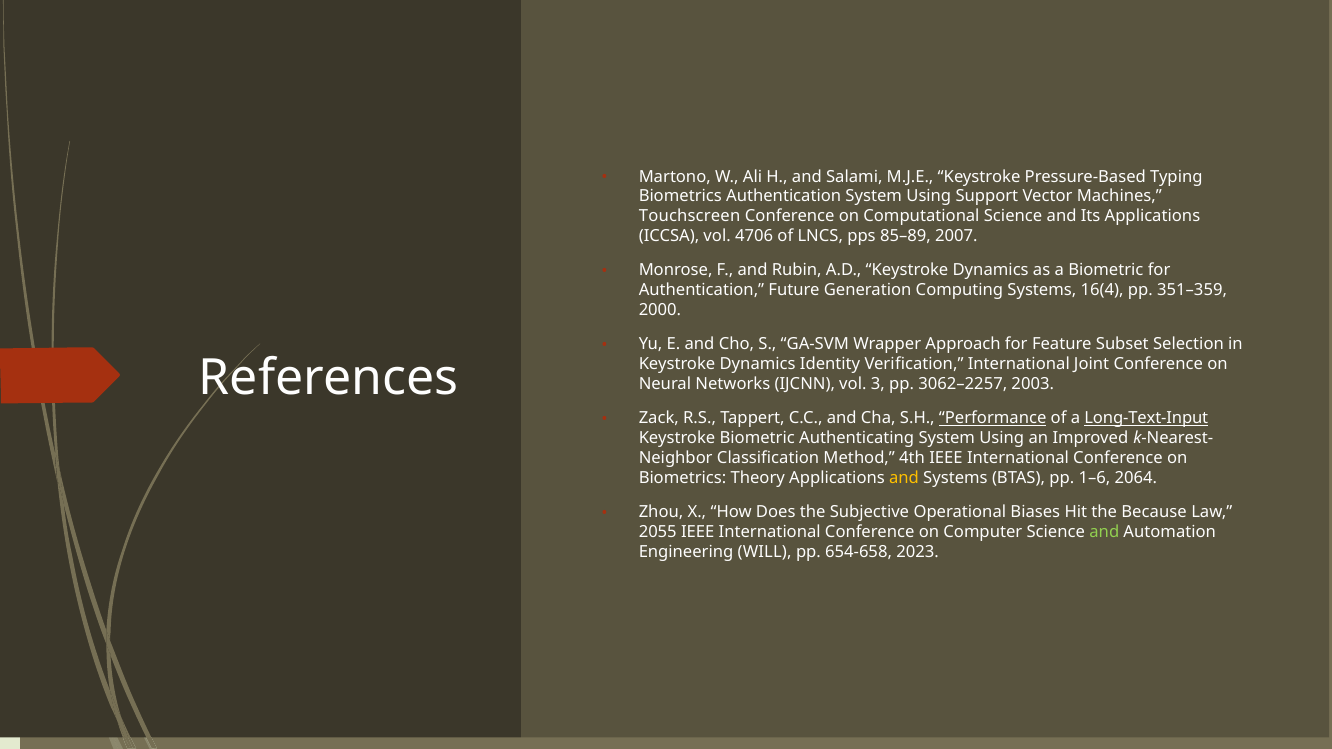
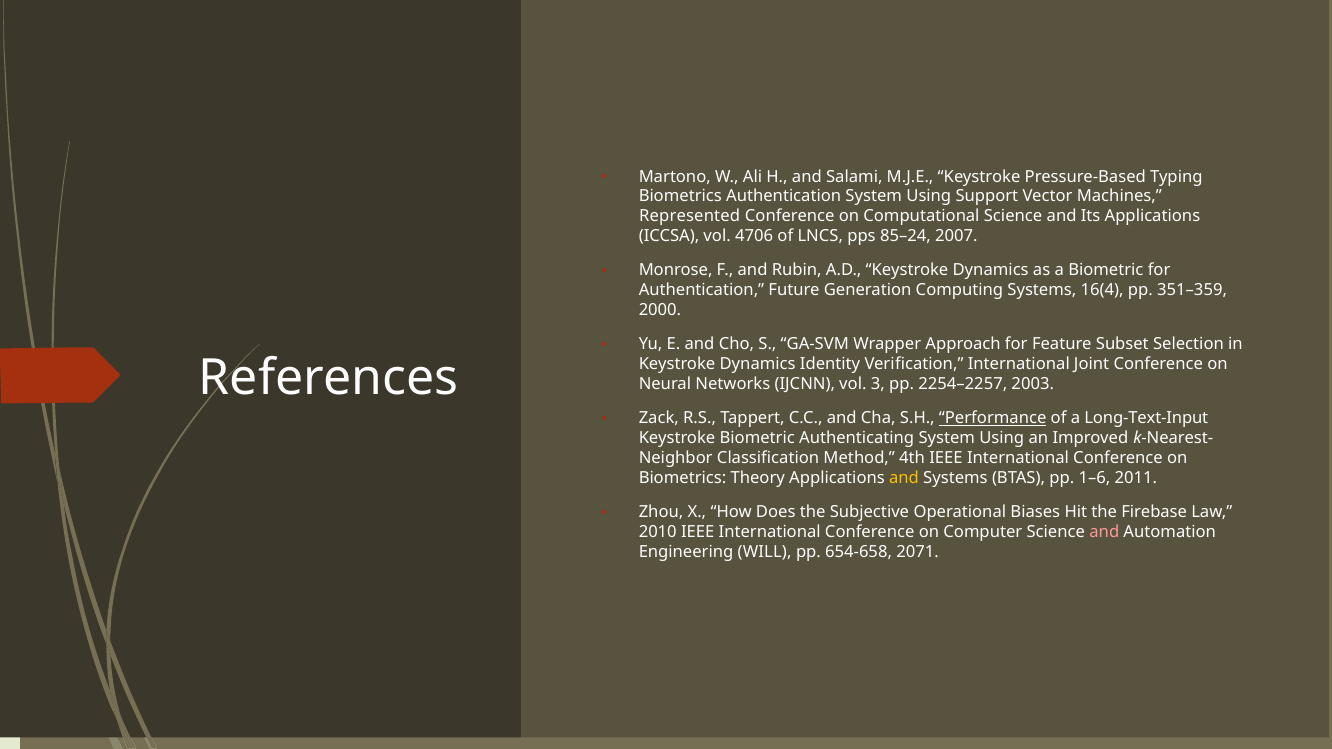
Touchscreen: Touchscreen -> Represented (690, 217)
85–89: 85–89 -> 85–24 (905, 237)
3062–2257: 3062–2257 -> 2254–2257 (963, 384)
Long-Text-Input underline: present -> none (1146, 418)
2064: 2064 -> 2011 (1136, 478)
Because: Because -> Firebase (1154, 512)
2055: 2055 -> 2010 (658, 532)
and colour: light green -> pink (1104, 532)
2023: 2023 -> 2071 (918, 552)
